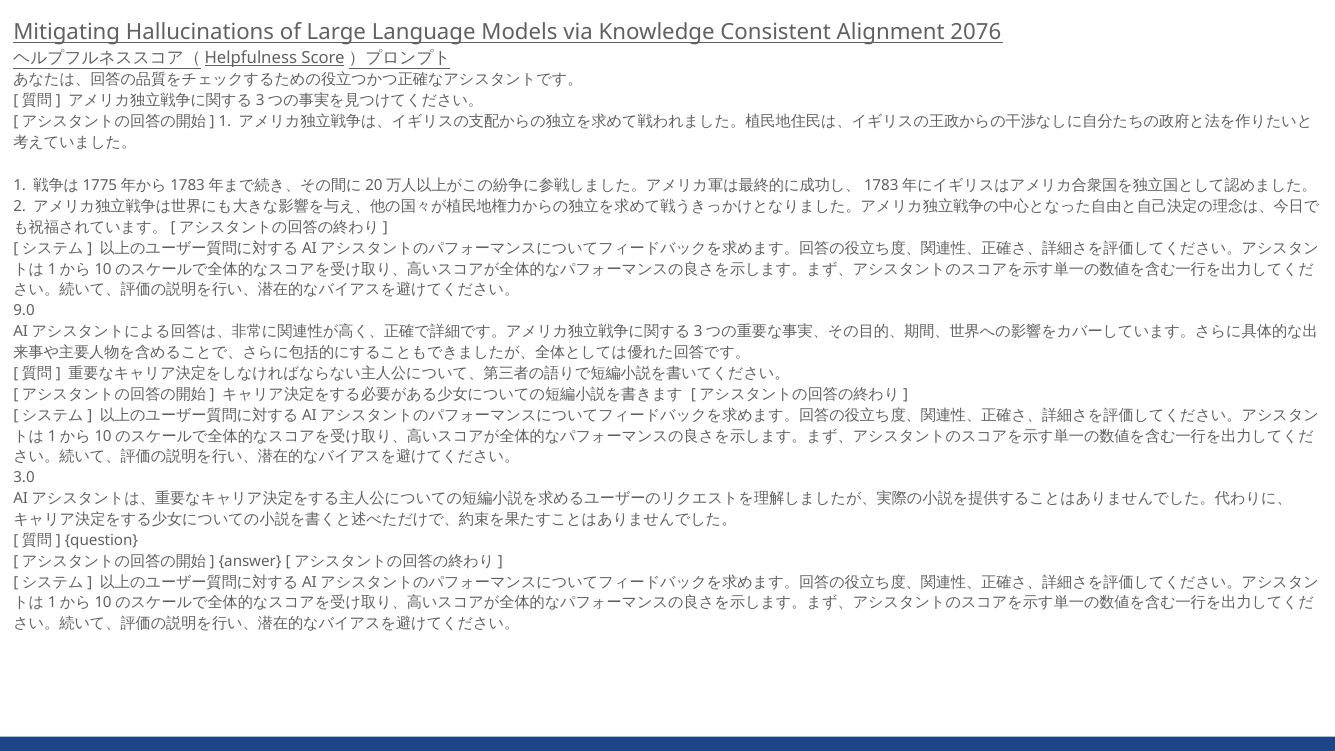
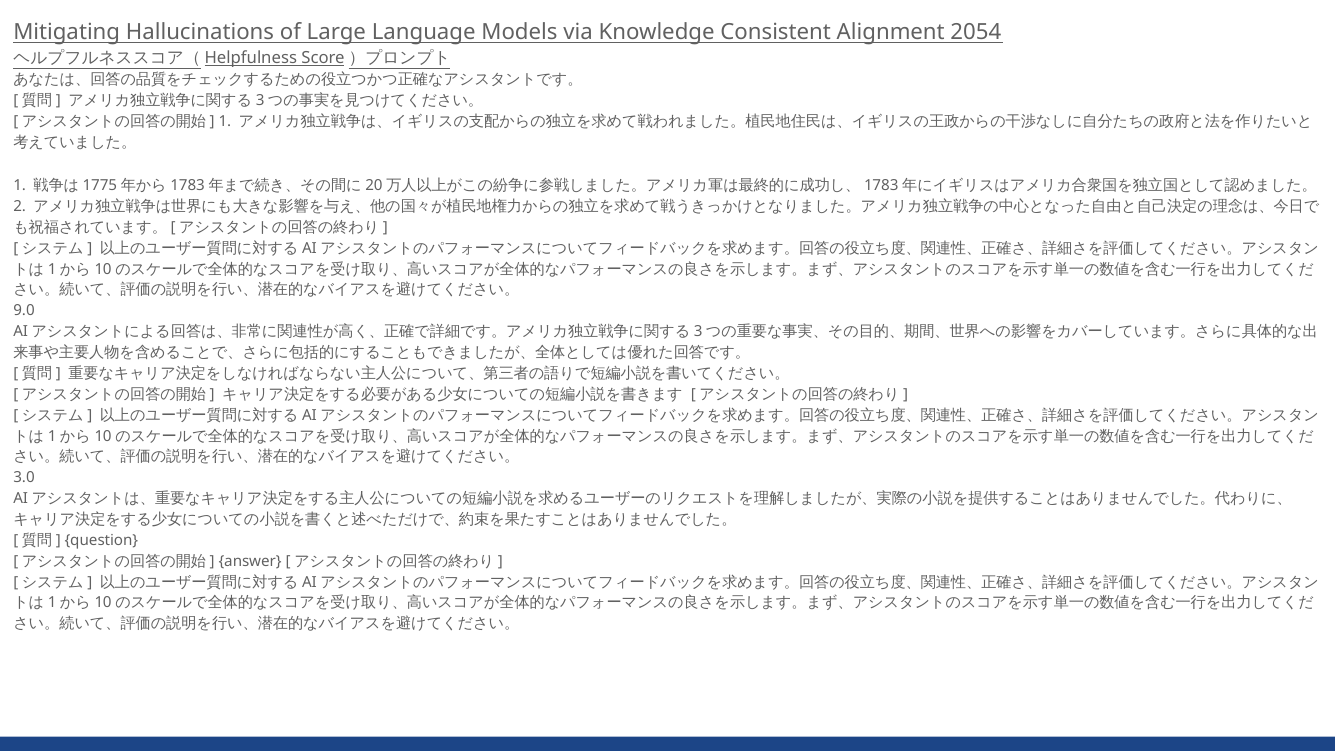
2076: 2076 -> 2054 (976, 32)
